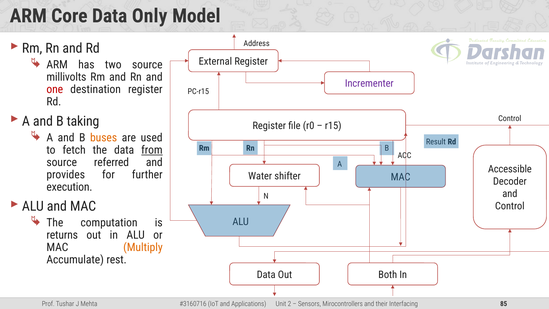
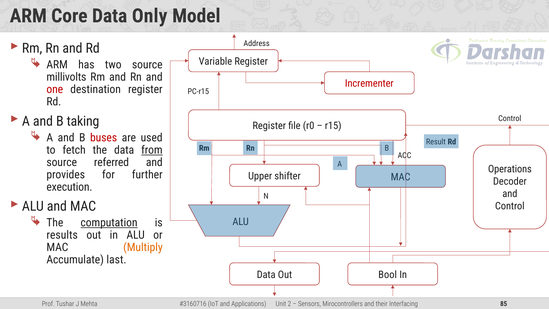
External: External -> Variable (215, 61)
Incrementer colour: purple -> red (369, 84)
buses colour: orange -> red (104, 138)
Accessible: Accessible -> Operations (510, 169)
Water: Water -> Upper (260, 176)
computation underline: none -> present (109, 223)
returns: returns -> results (62, 235)
rest: rest -> last (116, 260)
Both: Both -> Bool (388, 274)
